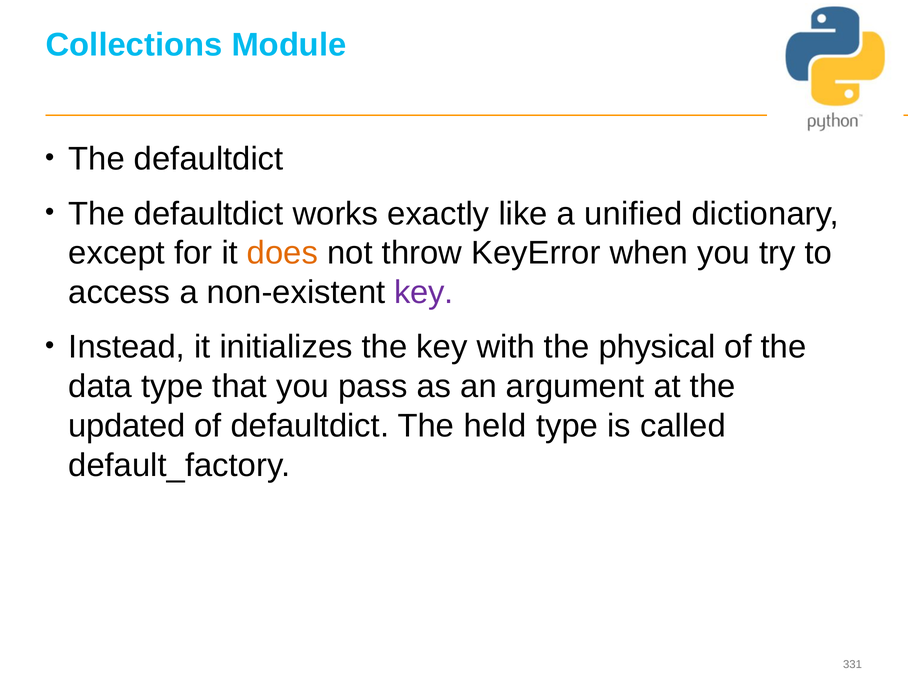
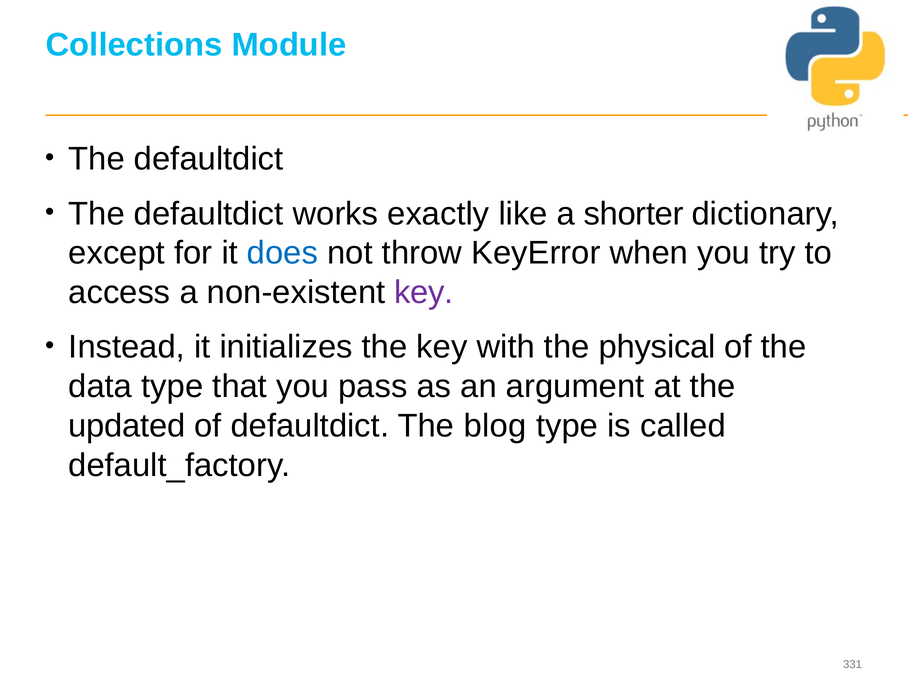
unified: unified -> shorter (634, 214)
does colour: orange -> blue (283, 253)
held: held -> blog (495, 426)
